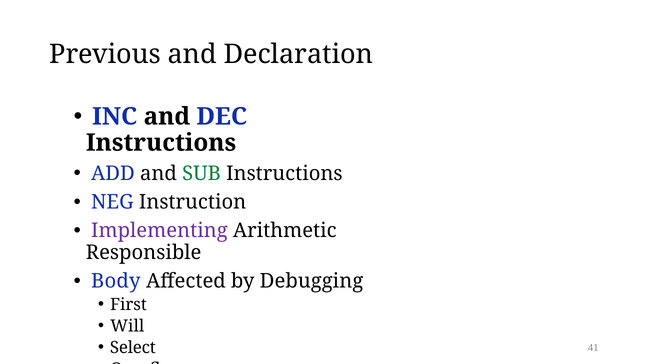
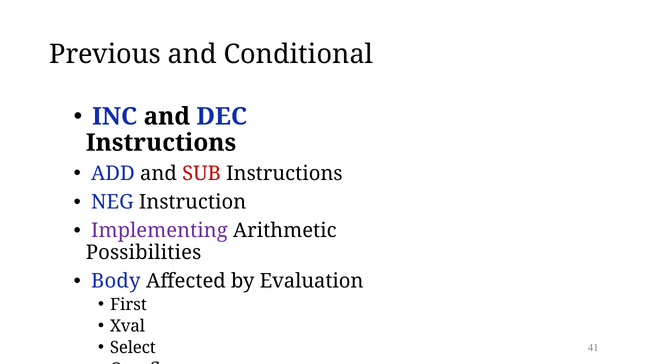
Declaration: Declaration -> Conditional (298, 54)
SUB colour: green -> red (202, 174)
Responsible: Responsible -> Possibilities (144, 253)
Debugging: Debugging -> Evaluation (312, 281)
Will: Will -> Xval (127, 327)
